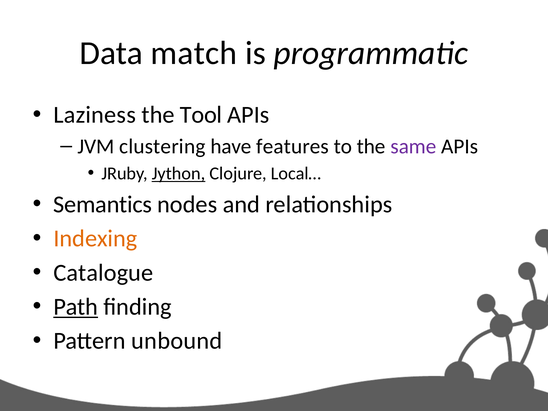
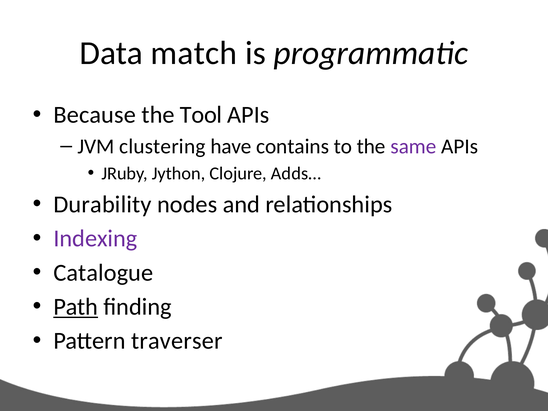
Laziness: Laziness -> Because (95, 115)
features: features -> contains (293, 146)
Jython underline: present -> none (179, 174)
Local…: Local… -> Adds… (296, 174)
Semantics: Semantics -> Durability (102, 204)
Indexing colour: orange -> purple (95, 239)
unbound: unbound -> traverser (177, 341)
